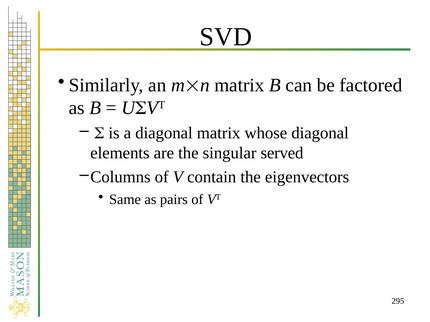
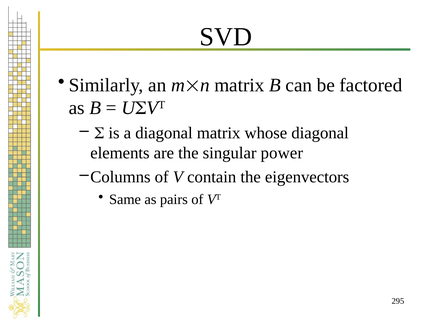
served: served -> power (282, 153)
